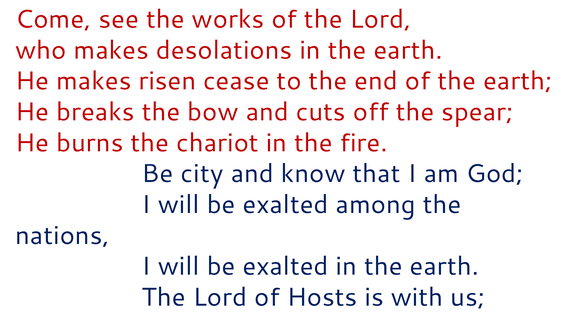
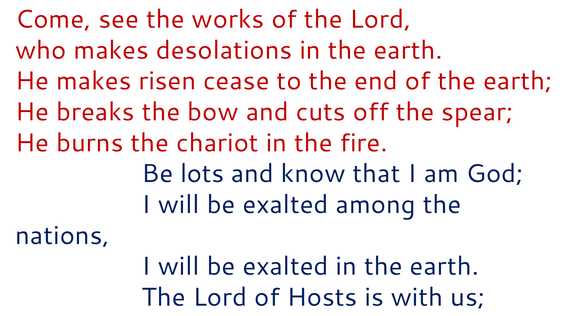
city: city -> lots (202, 174)
